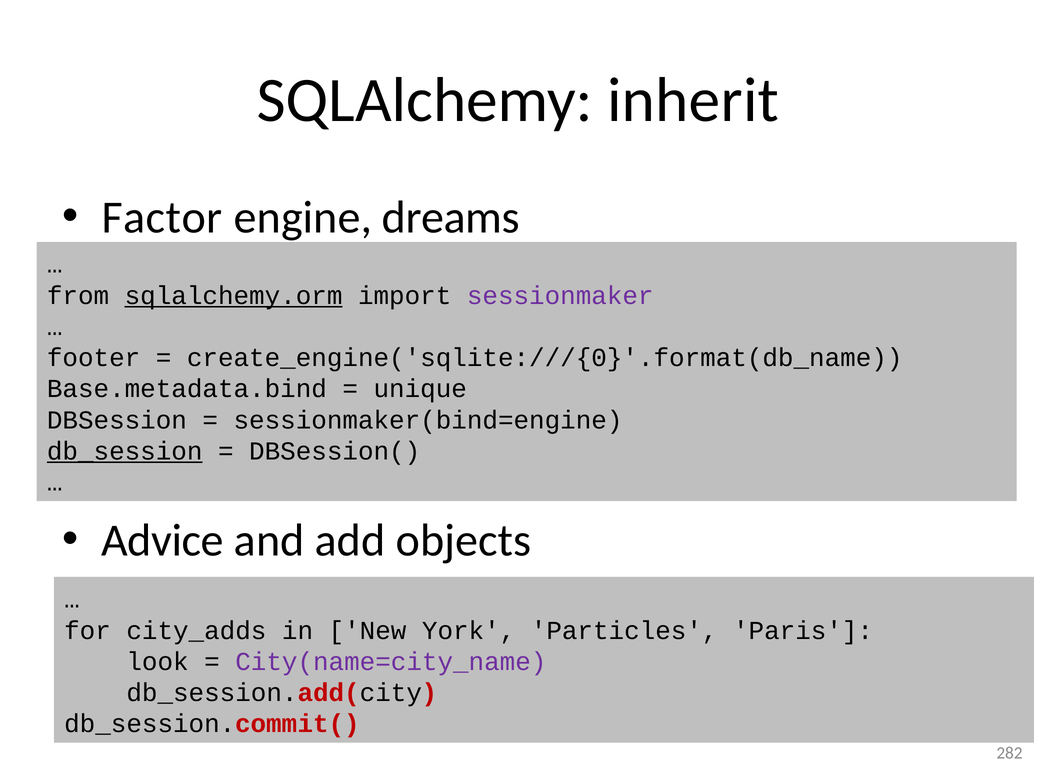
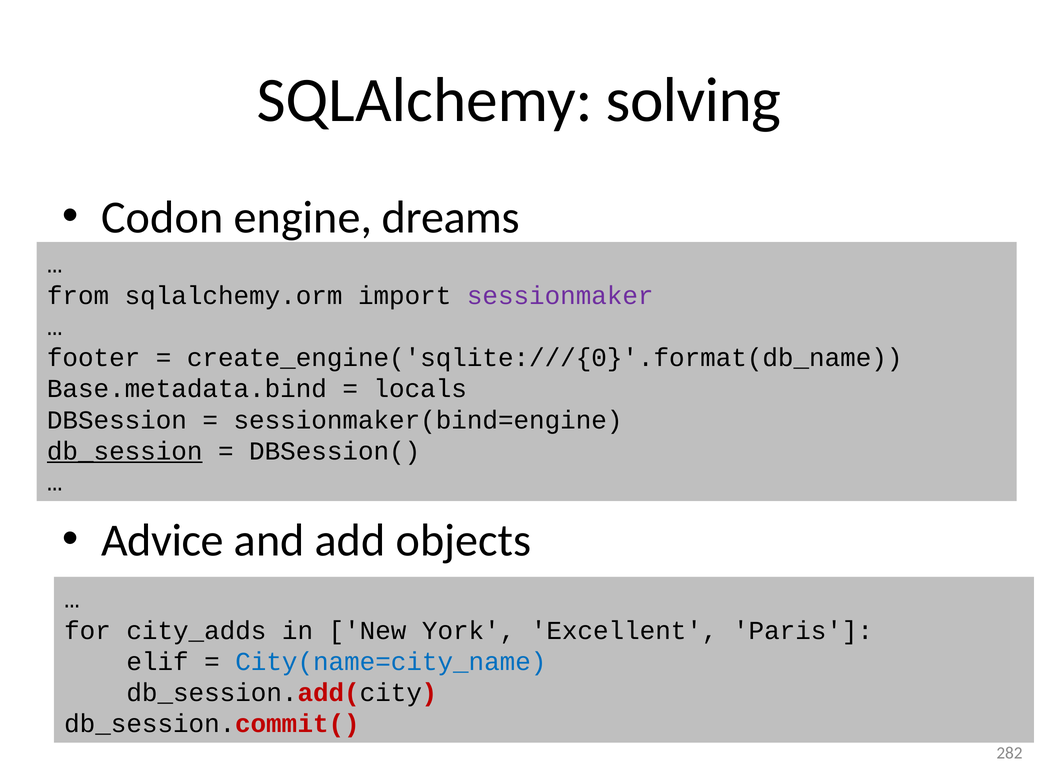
inherit: inherit -> solving (694, 100)
Factor: Factor -> Codon (162, 218)
sqlalchemy.orm underline: present -> none (234, 295)
unique: unique -> locals (420, 389)
Particles: Particles -> Excellent (624, 630)
look: look -> elif (158, 661)
City(name=city_name colour: purple -> blue (391, 661)
